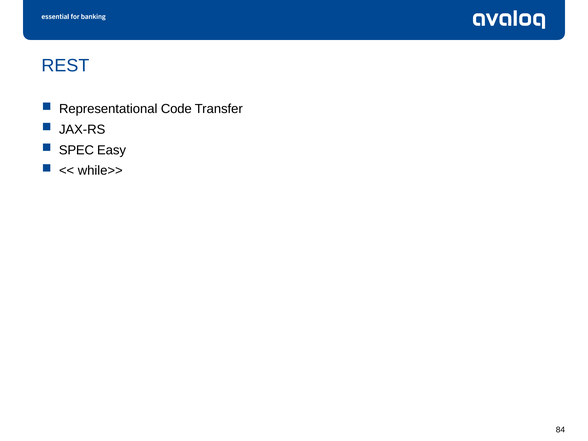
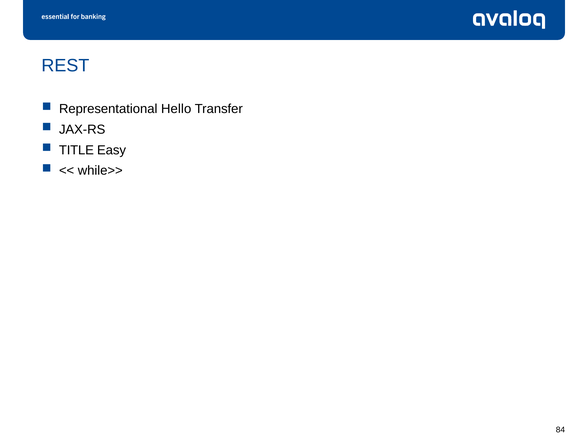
Code: Code -> Hello (176, 109)
SPEC: SPEC -> TITLE (76, 150)
